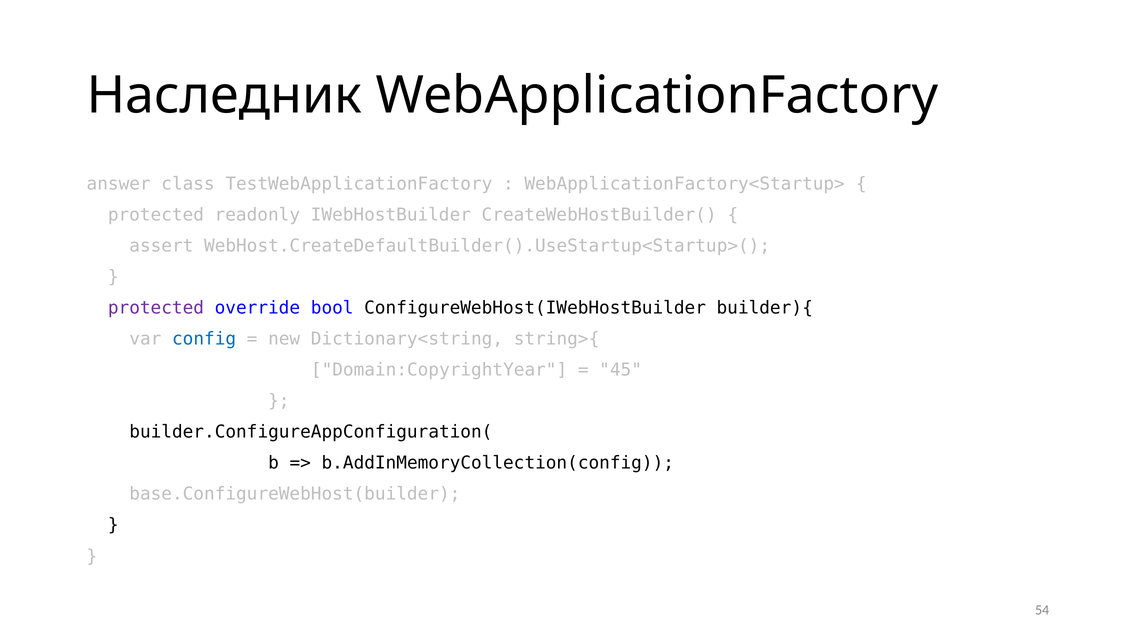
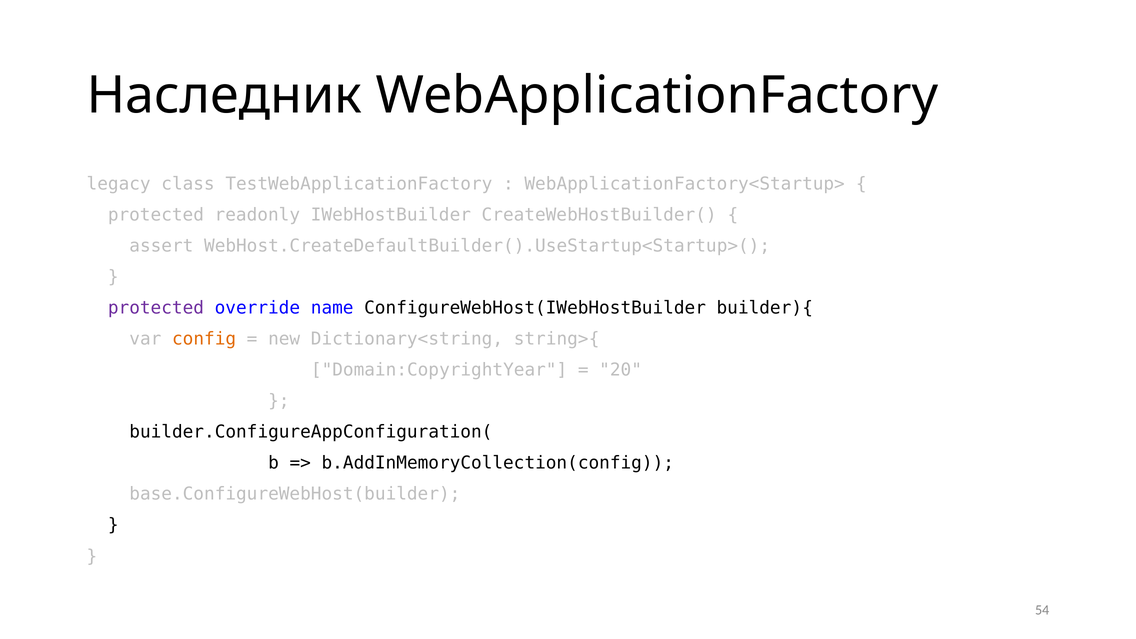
answer: answer -> legacy (119, 184)
bool: bool -> name (332, 308)
config colour: blue -> orange (204, 339)
45: 45 -> 20 (621, 370)
